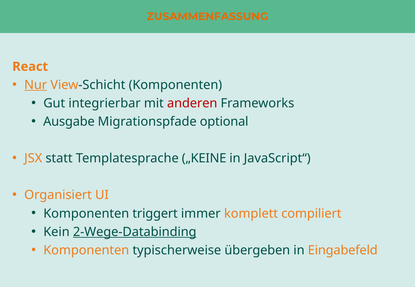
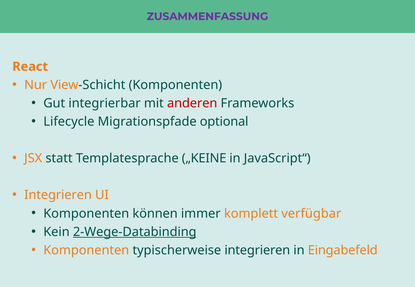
ZUSAMMENFASSUNG colour: orange -> purple (207, 16)
Nur underline: present -> none (36, 85)
Ausgabe: Ausgabe -> Lifecycle (69, 122)
Organisiert: Organisiert -> Integrieren (58, 195)
triggert: triggert -> können (155, 214)
compiliert: compiliert -> verfügbar (311, 214)
typischerweise übergeben: übergeben -> integrieren (257, 250)
